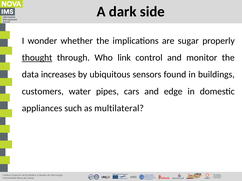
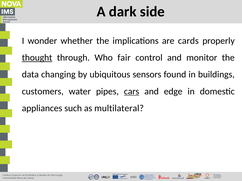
sugar: sugar -> cards (188, 41)
link: link -> fair (124, 58)
increases: increases -> changing (58, 75)
cars underline: none -> present (132, 92)
